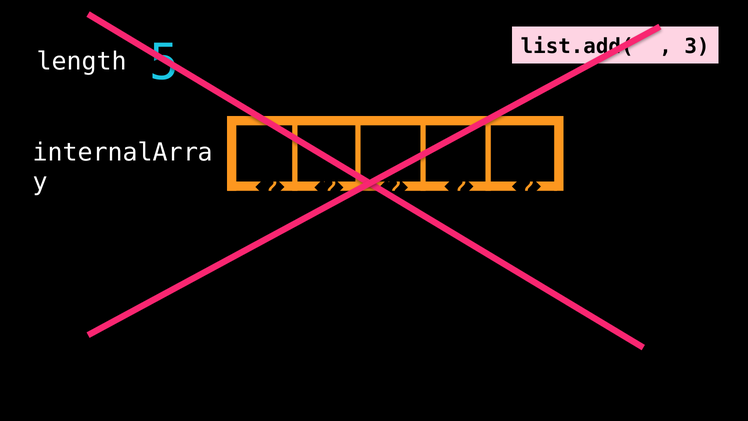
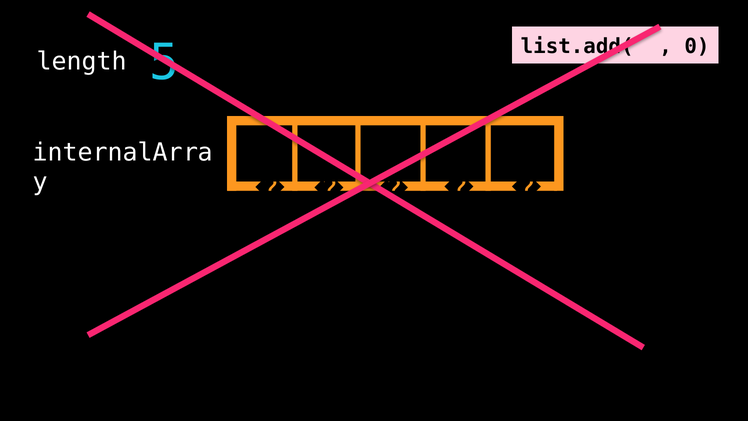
3: 3 -> 0 (697, 46)
